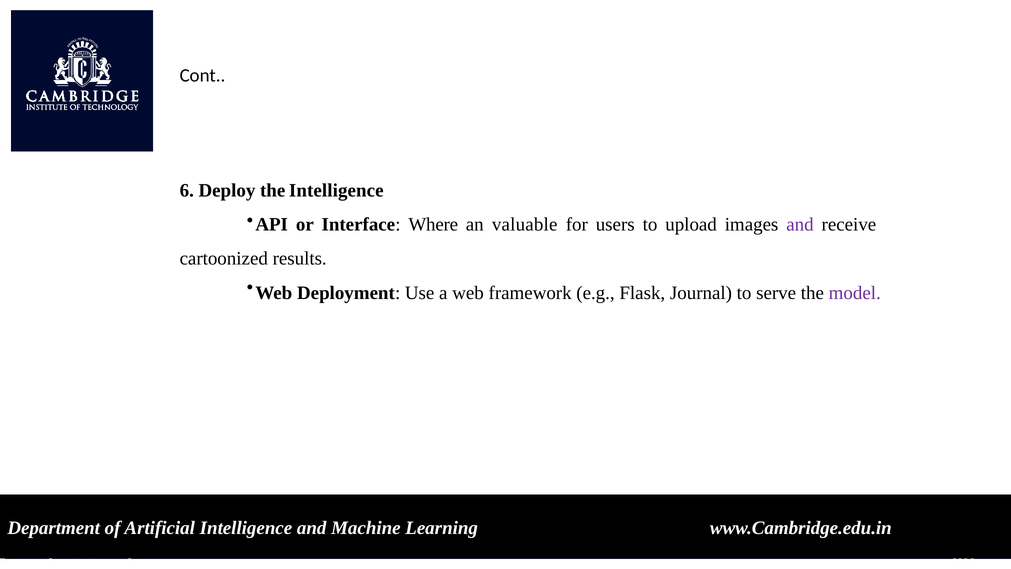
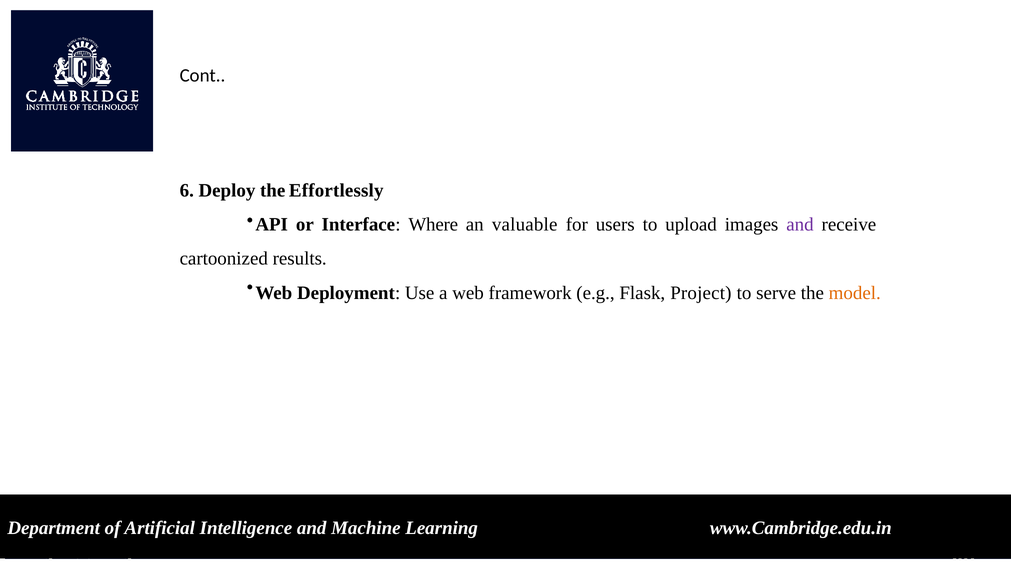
the Intelligence: Intelligence -> Effortlessly (336, 190)
Journal: Journal -> Project (701, 293)
model colour: purple -> orange (855, 293)
